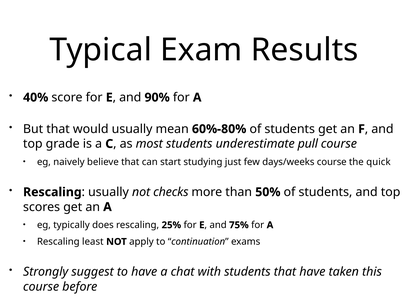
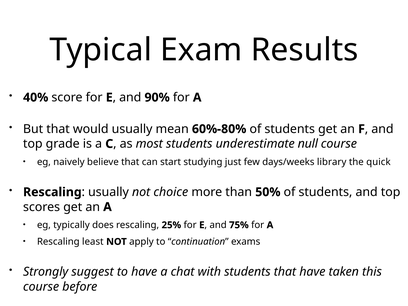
pull: pull -> null (308, 144)
days/weeks course: course -> library (332, 162)
checks: checks -> choice (171, 192)
